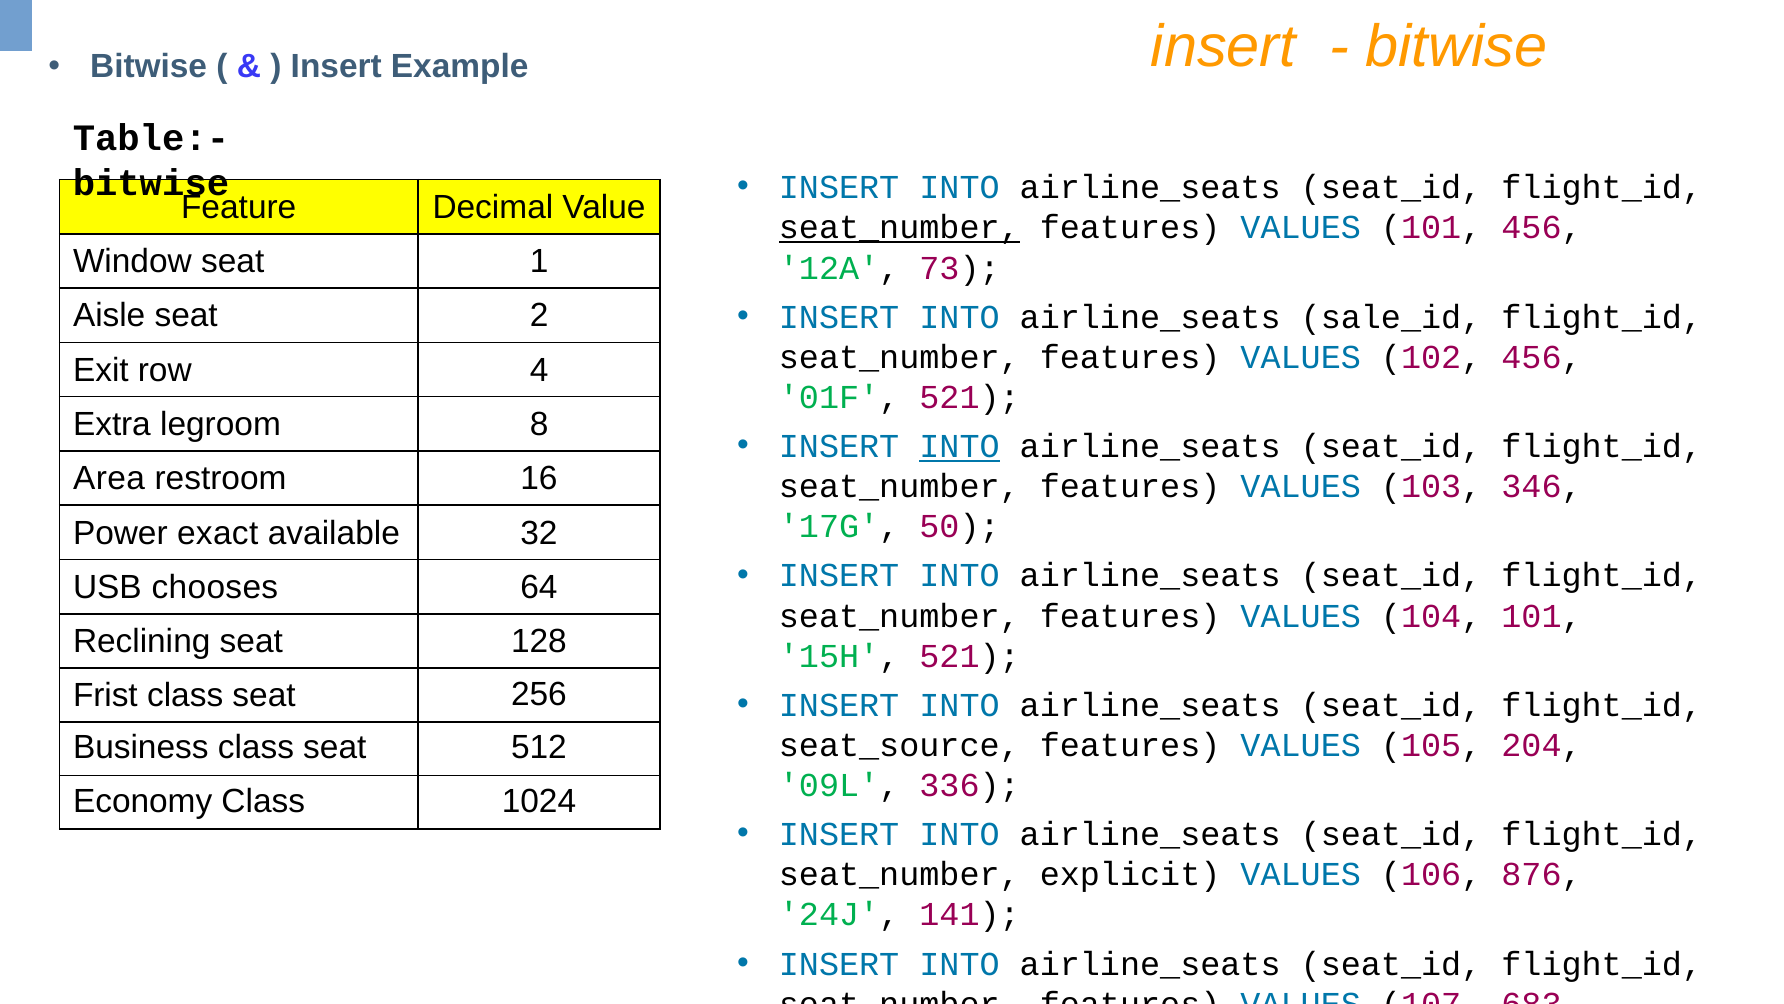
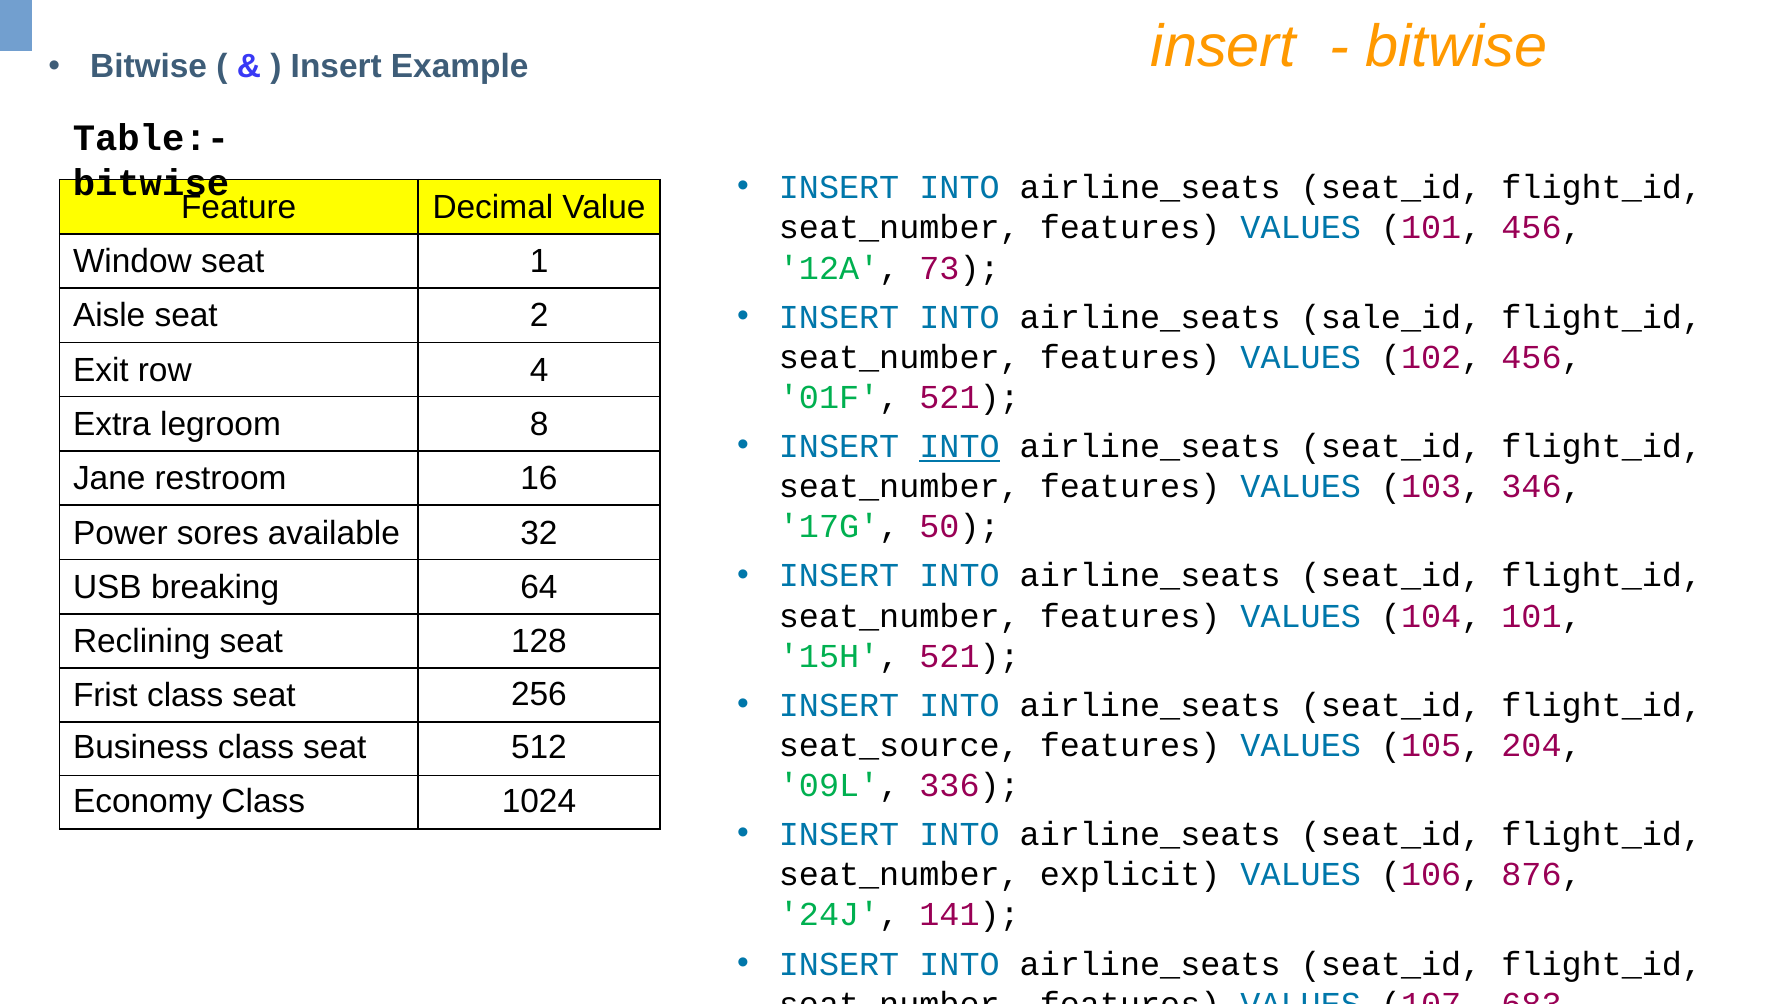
seat_number underline: present -> none (899, 228)
Area: Area -> Jane (109, 478)
exact: exact -> sores (218, 533)
chooses: chooses -> breaking (215, 587)
